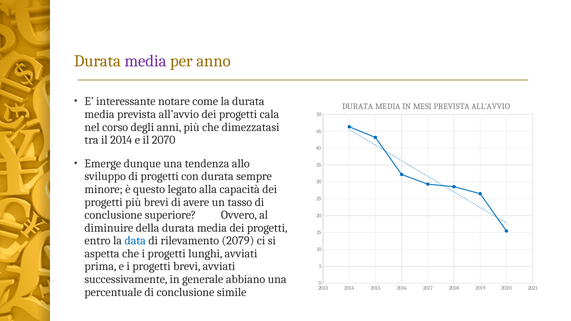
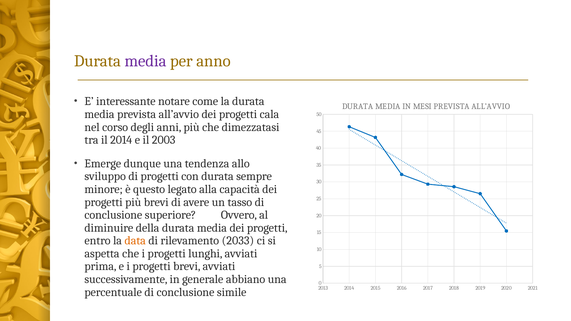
2070: 2070 -> 2003 (164, 140)
data colour: blue -> orange (135, 241)
2079: 2079 -> 2033 (238, 241)
